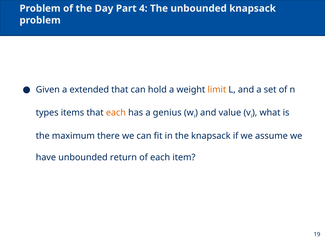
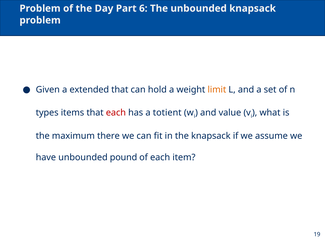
4: 4 -> 6 (143, 8)
each colour: orange -> red (116, 113)
genius: genius -> totient (167, 113)
return: return -> pound (124, 157)
